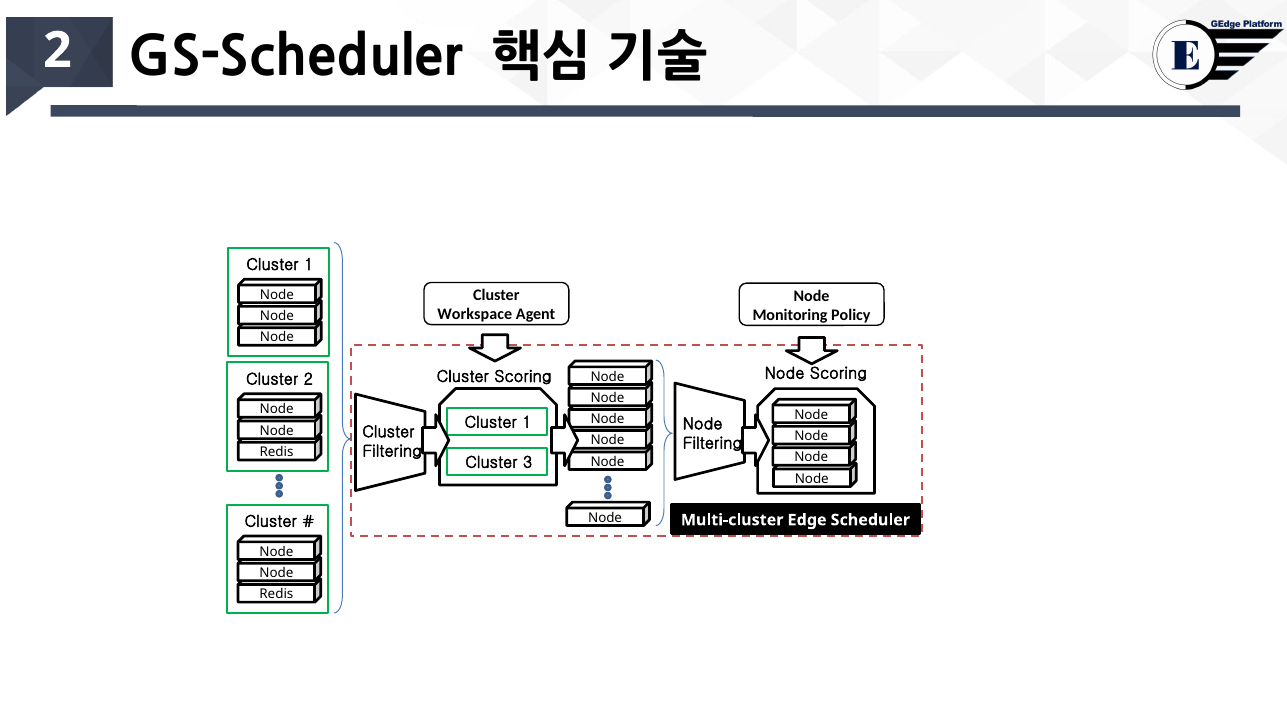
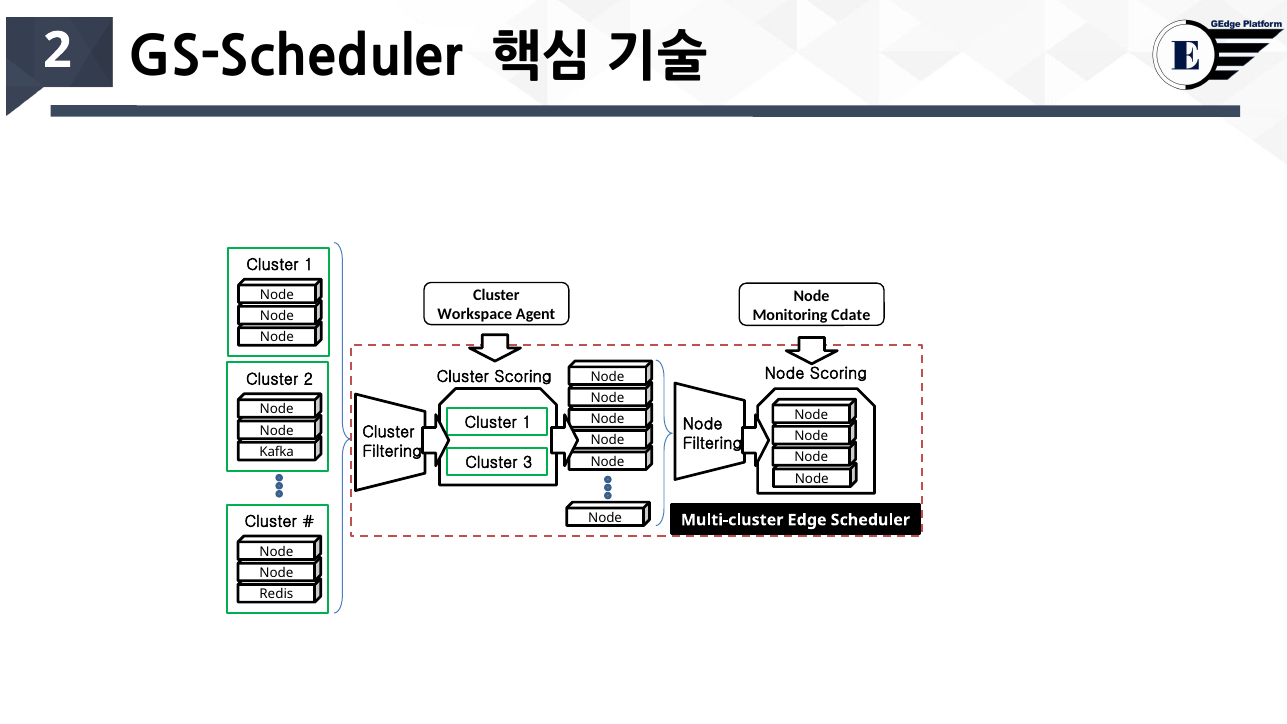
Policy: Policy -> Cdate (851, 315)
Redis: Redis -> Kafka (277, 452)
